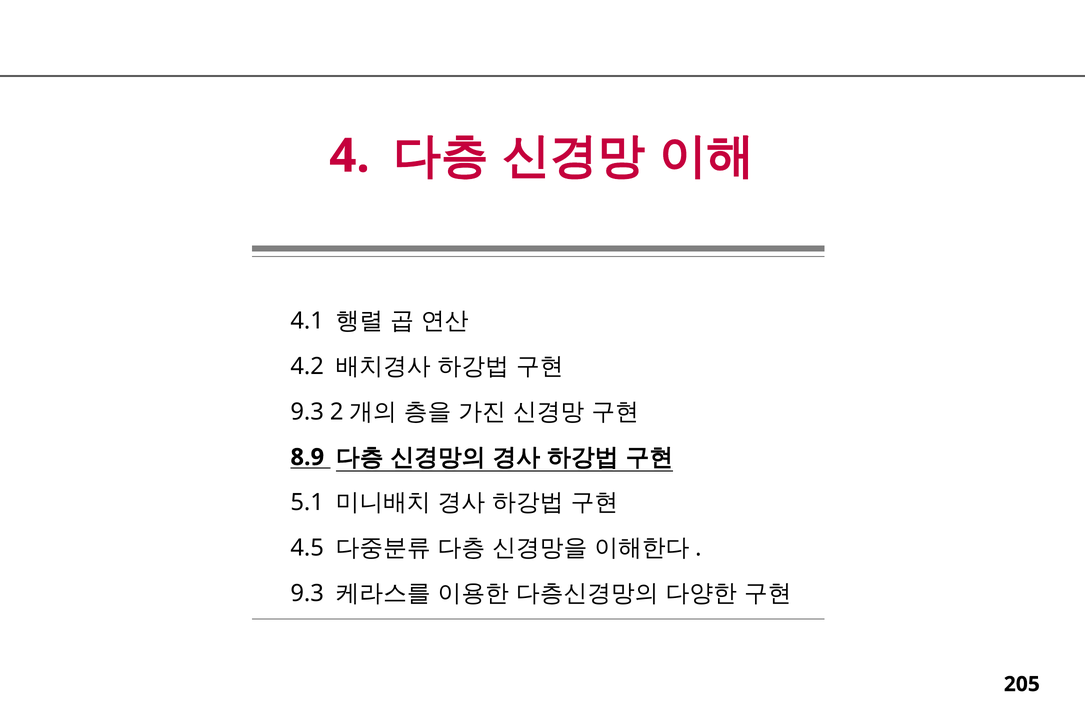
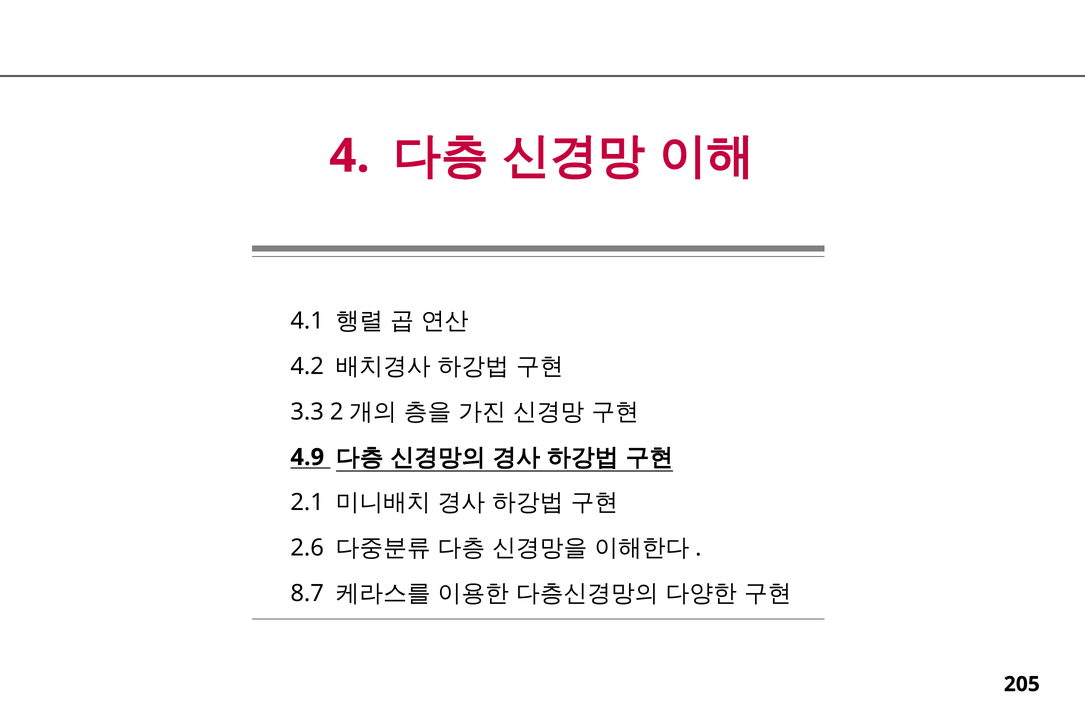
9.3: 9.3 -> 3.3 (307, 412)
8.9: 8.9 -> 4.9 (307, 457)
5.1: 5.1 -> 2.1 (307, 502)
4.5: 4.5 -> 2.6 (307, 548)
9.3: 9.3 -> 8.7 (307, 593)
